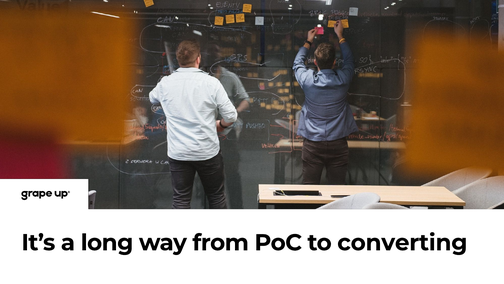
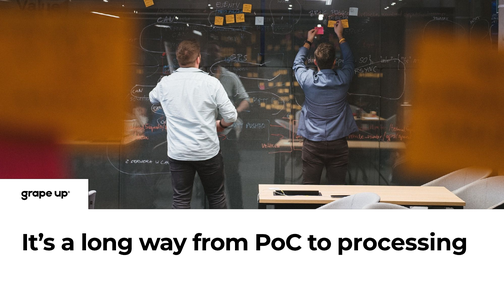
converting: converting -> processing (402, 242)
